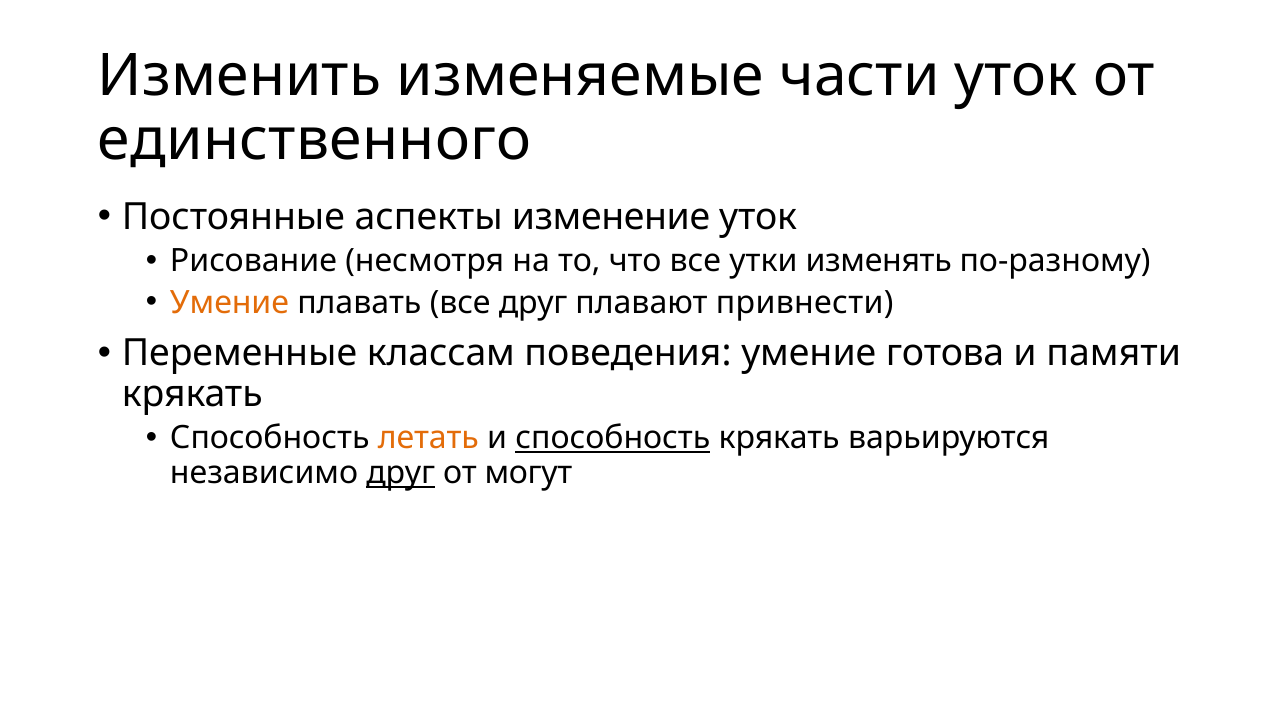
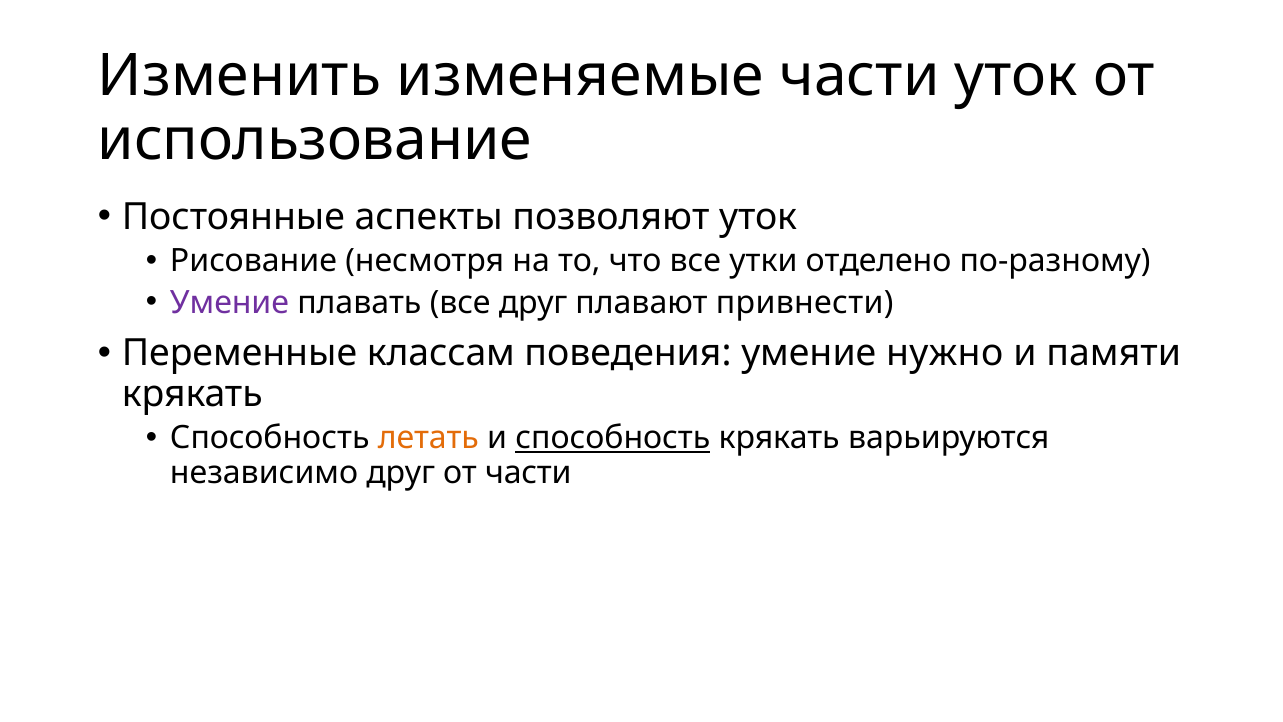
единственного: единственного -> использование (315, 140)
изменение: изменение -> позволяют (611, 217)
изменять: изменять -> отделено (879, 261)
Умение colour: orange -> purple (230, 302)
готова: готова -> нужно (945, 353)
друг underline: present -> none (401, 473)
от могут: могут -> части (528, 473)
